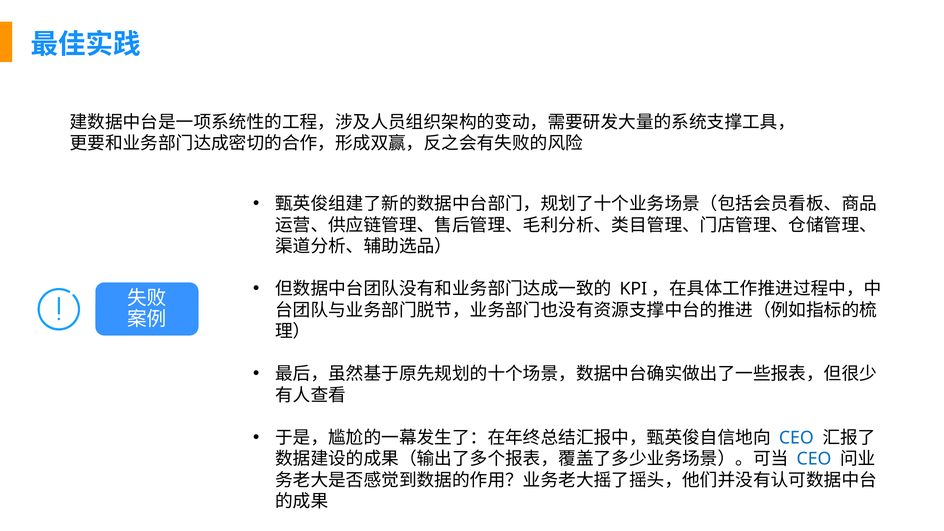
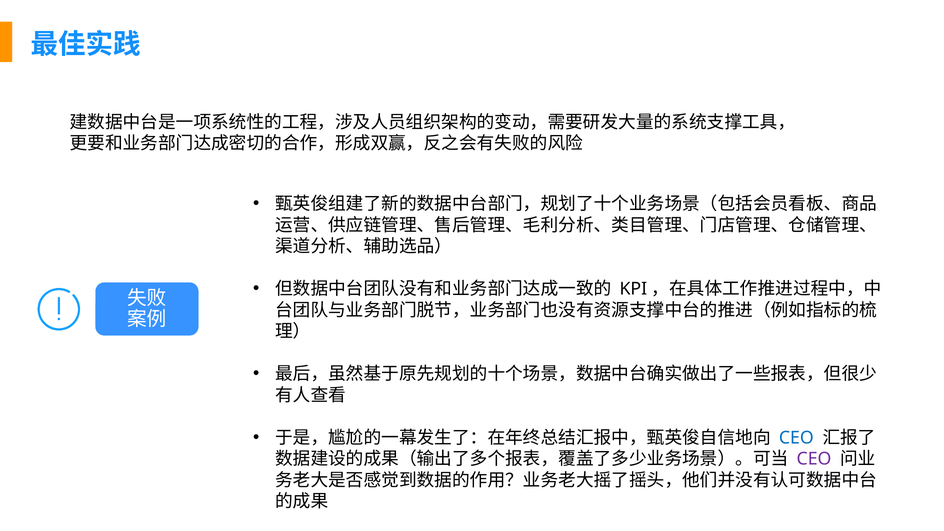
CEO colour: blue -> purple (814, 459)
